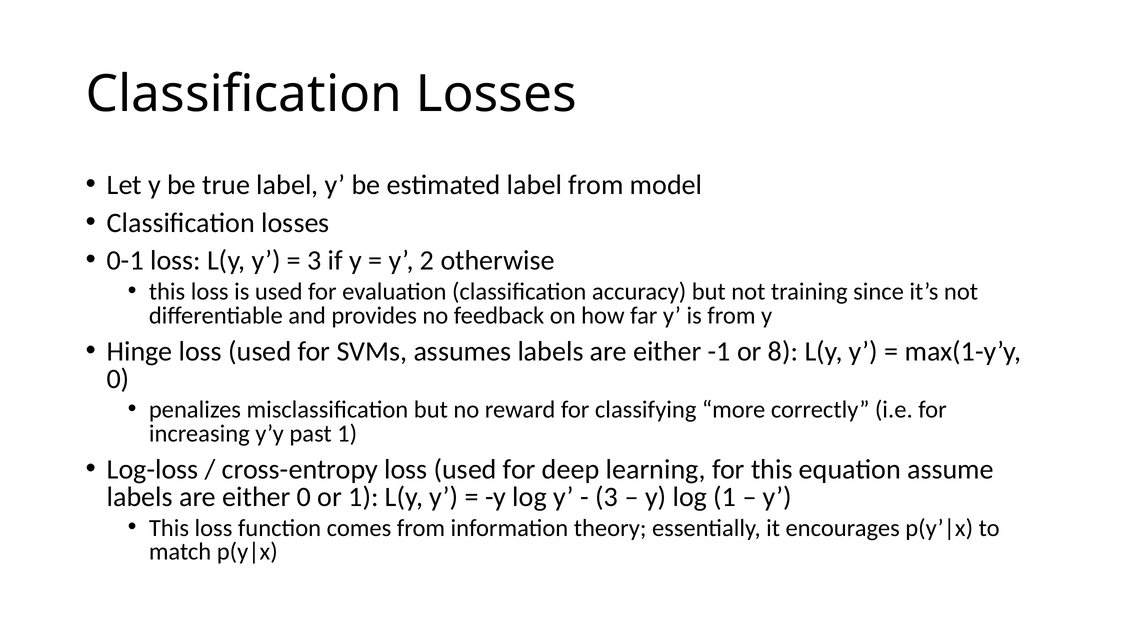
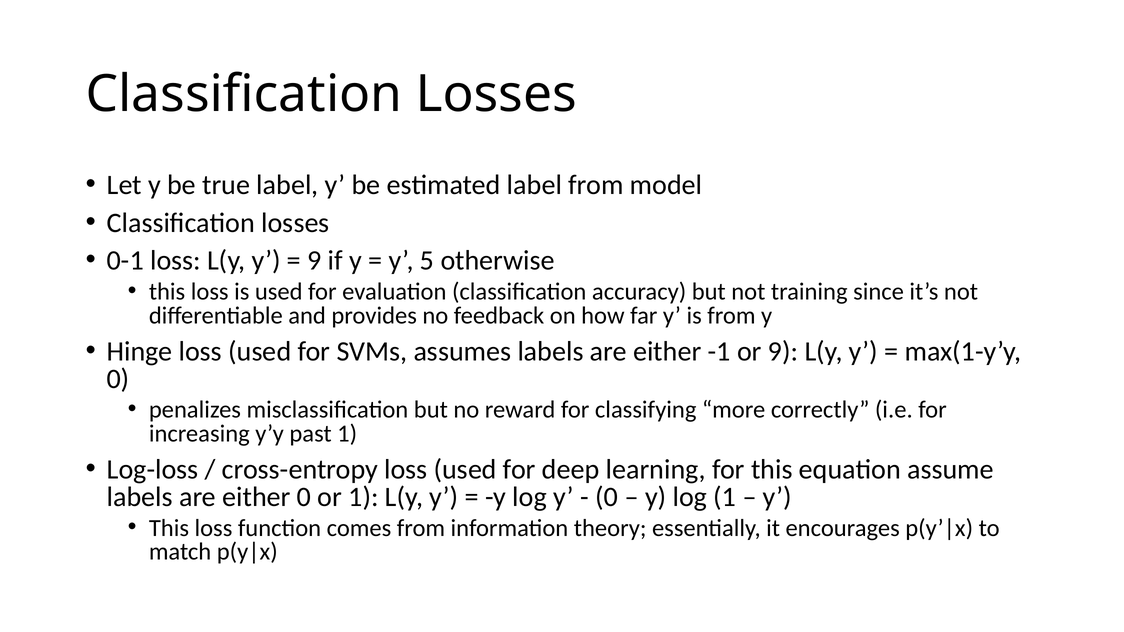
3: 3 -> 9 (314, 261)
2: 2 -> 5 (427, 261)
or 8: 8 -> 9 (783, 352)
3: 3 -> 0 (606, 497)
